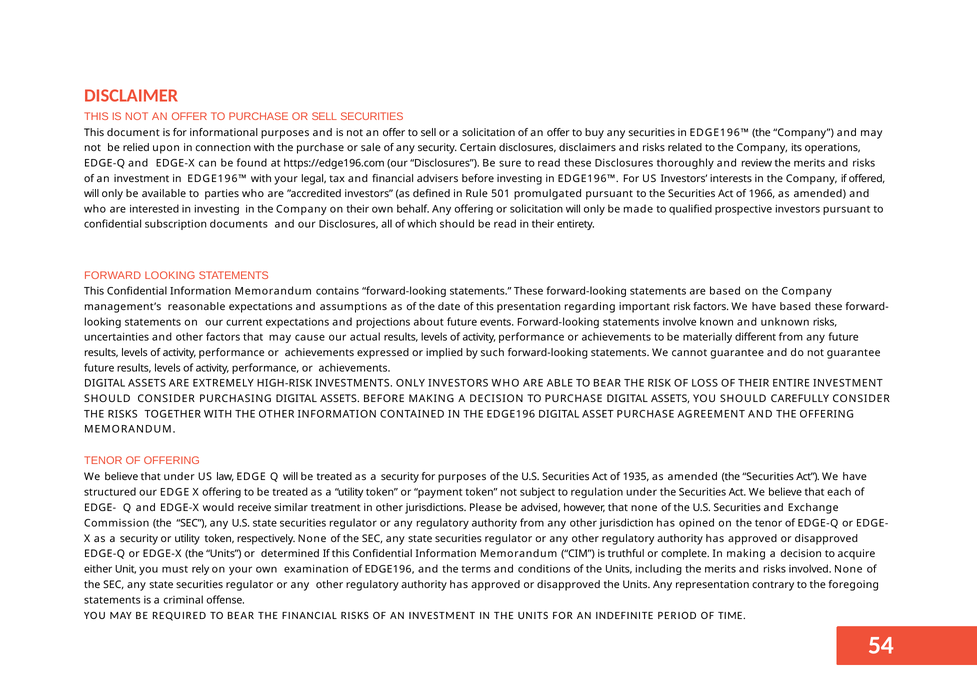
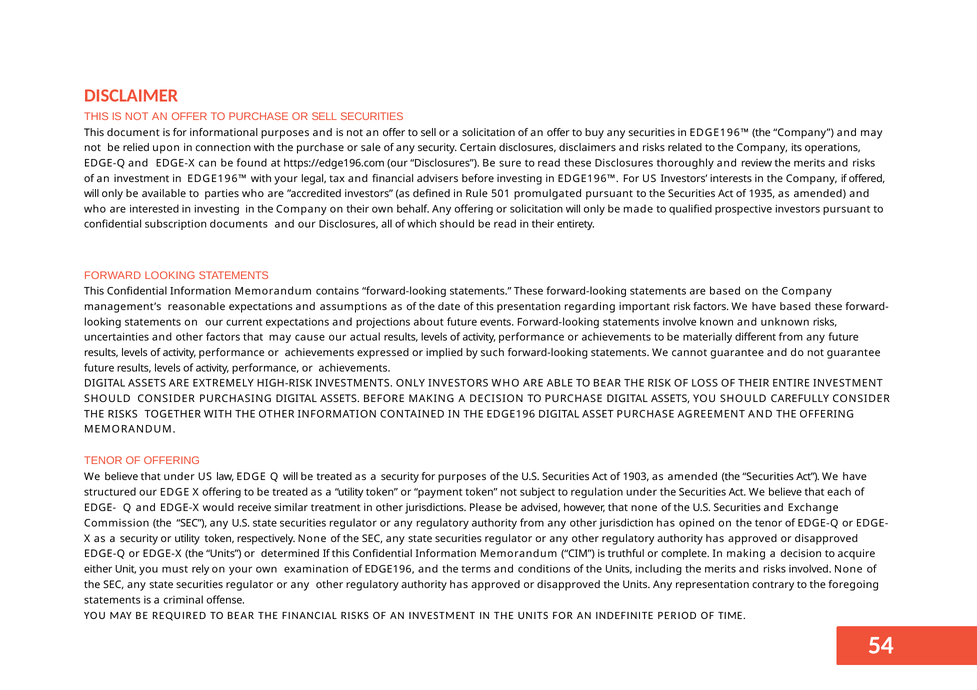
1966: 1966 -> 1935 (762, 194)
1935: 1935 -> 1903 (636, 477)
